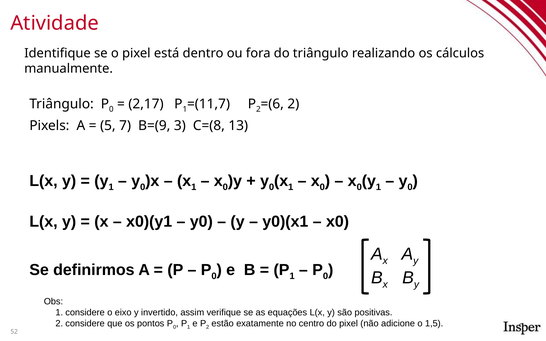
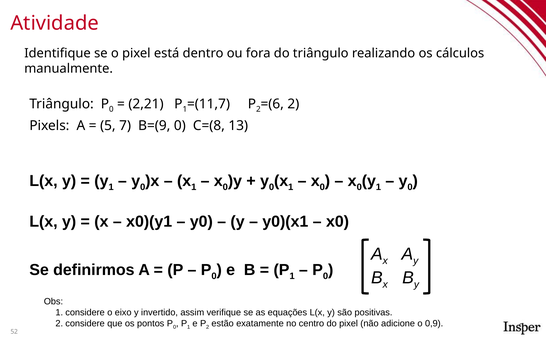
2,17: 2,17 -> 2,21 (146, 104)
B=(9 3: 3 -> 0 (180, 126)
1,5: 1,5 -> 0,9 (434, 324)
